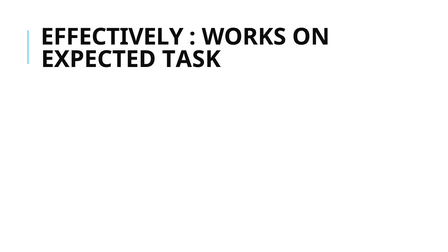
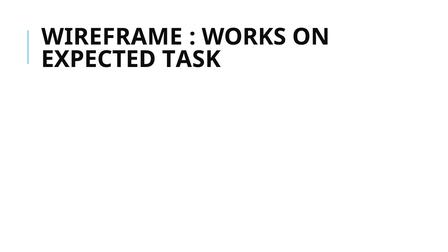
EFFECTIVELY: EFFECTIVELY -> WIREFRAME (112, 37)
